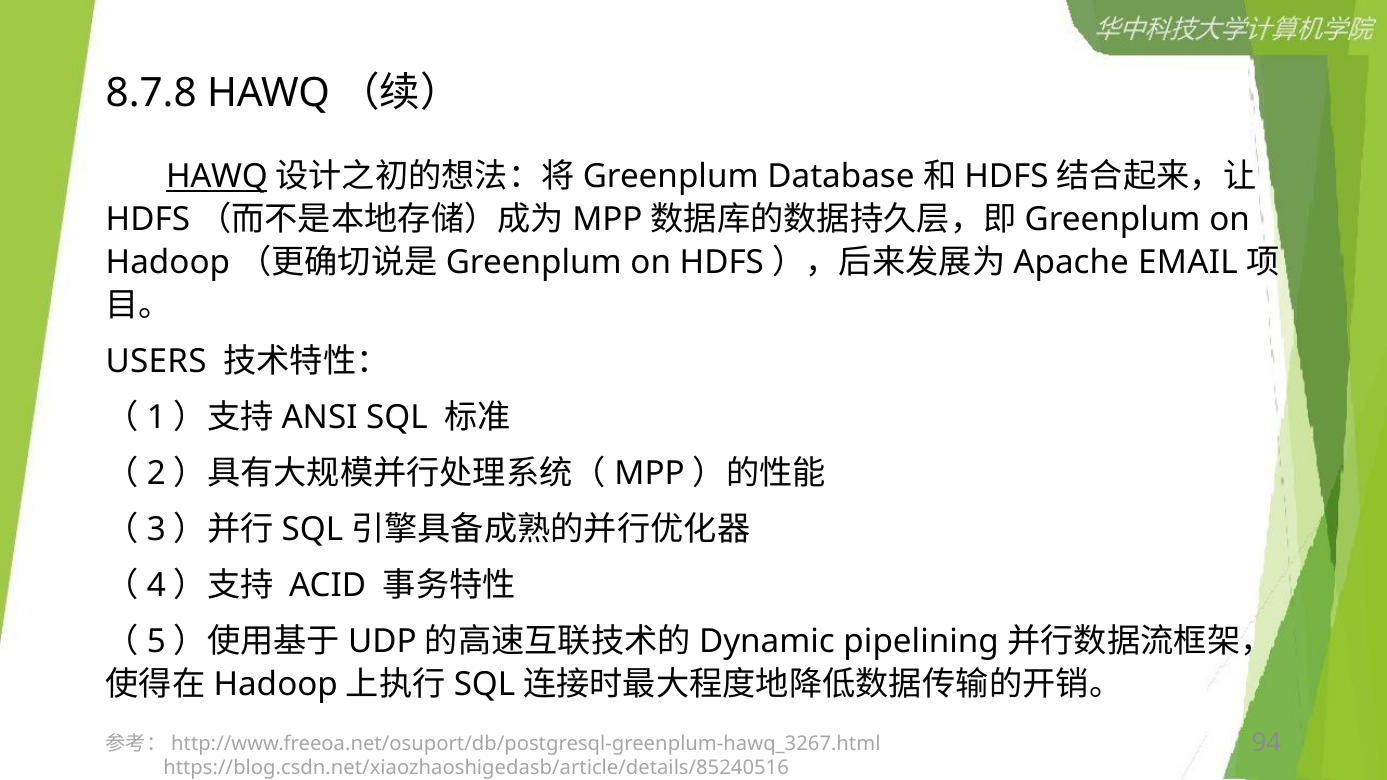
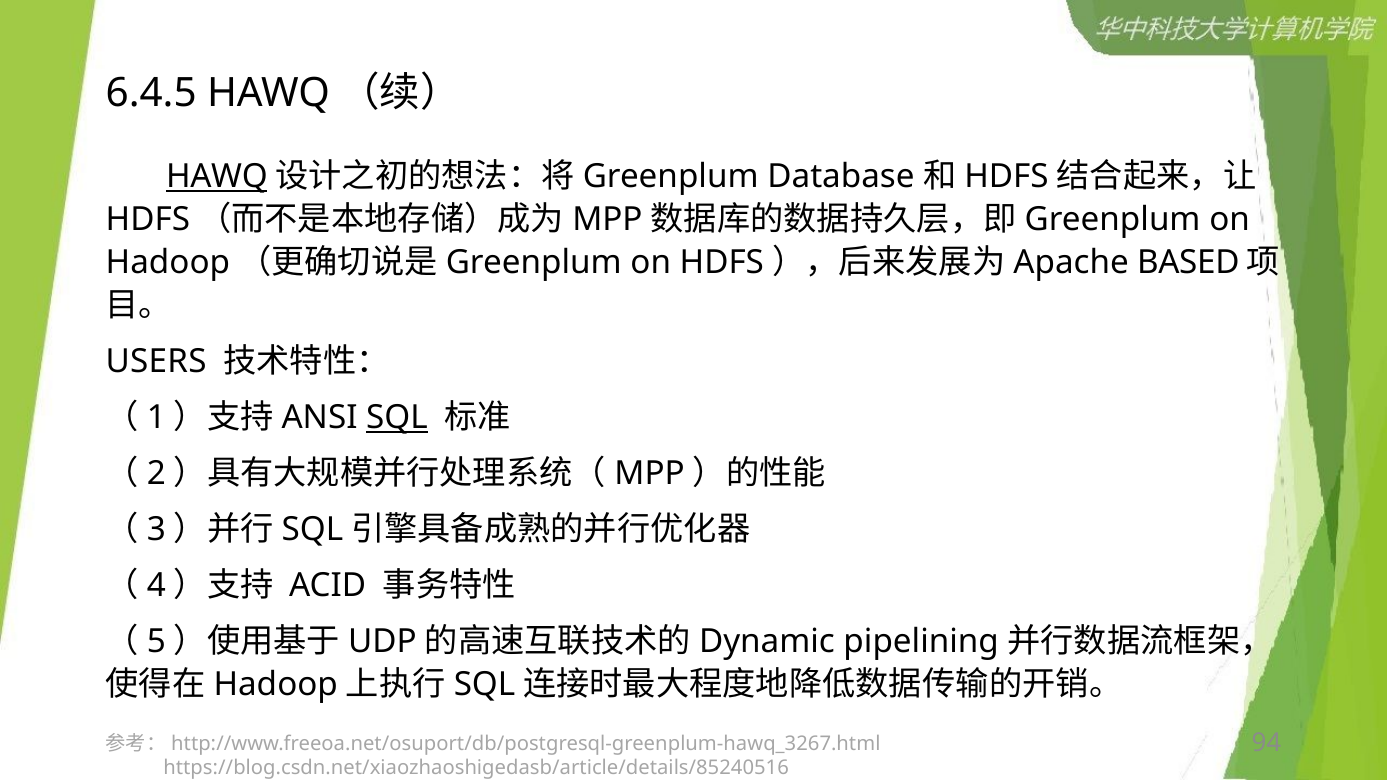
8.7.8: 8.7.8 -> 6.4.5 (151, 94)
EMAIL: EMAIL -> BASED (1188, 263)
SQL underline: none -> present (397, 418)
